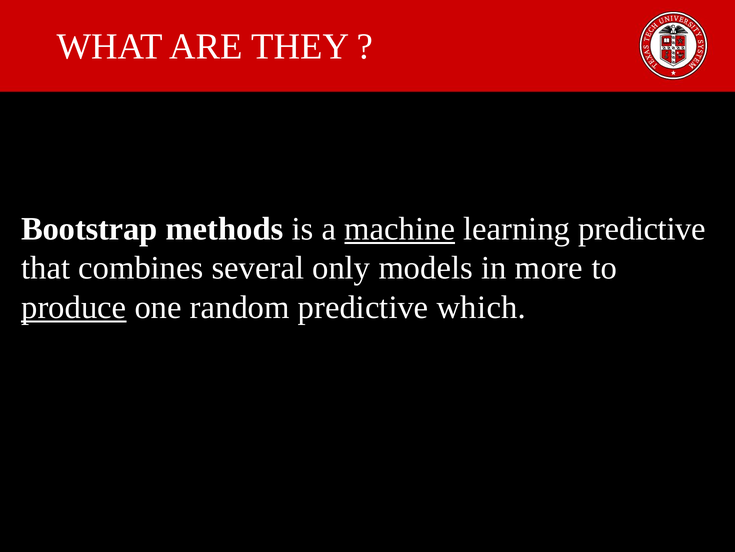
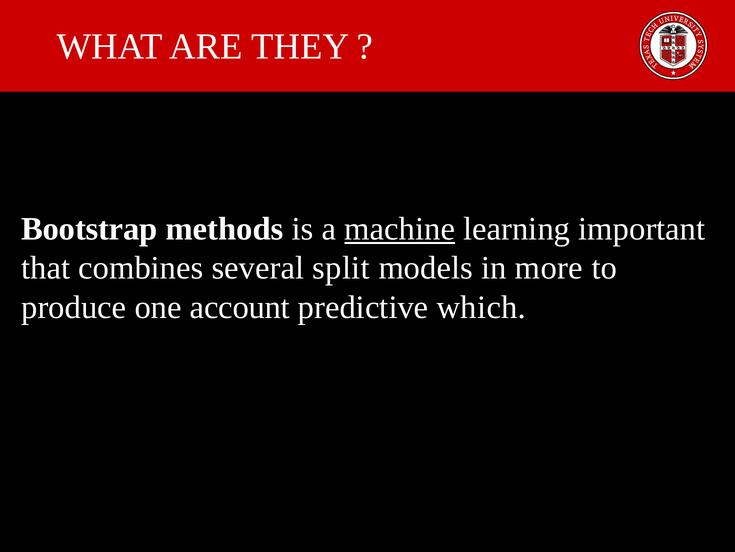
learning predictive: predictive -> important (642, 228)
only: only -> split (341, 268)
produce underline: present -> none (74, 307)
random: random -> account (240, 307)
